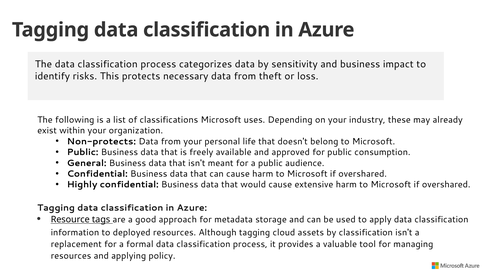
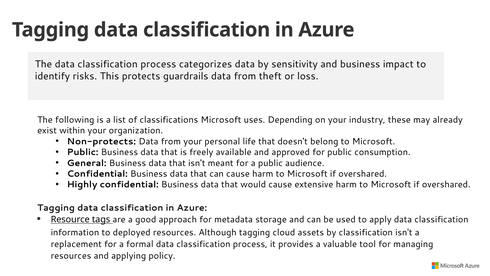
necessary: necessary -> guardrails (186, 76)
